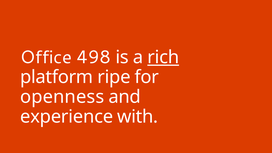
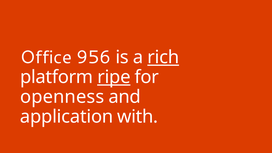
498: 498 -> 956 (94, 57)
ripe underline: none -> present (114, 77)
experience: experience -> application (67, 117)
